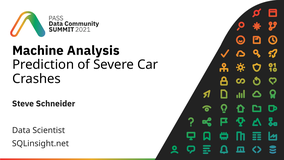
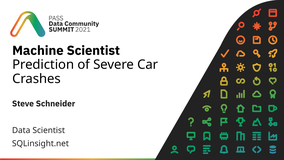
Machine Analysis: Analysis -> Scientist (93, 50)
